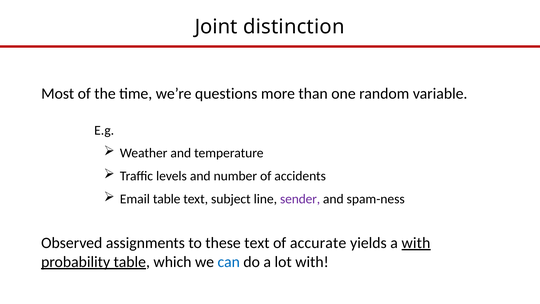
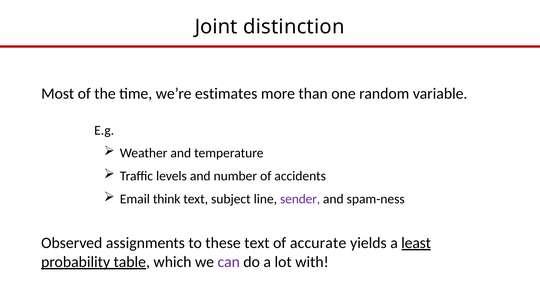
questions: questions -> estimates (226, 93)
Email table: table -> think (167, 199)
a with: with -> least (416, 243)
can colour: blue -> purple (229, 262)
